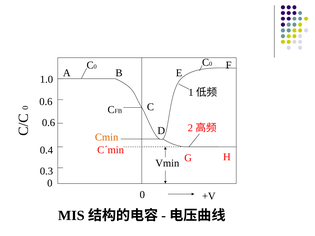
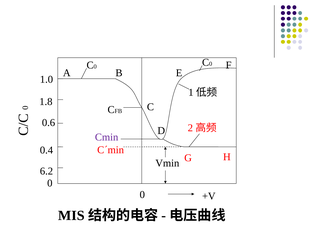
0.6: 0.6 -> 1.8 (46, 102)
Cmin colour: orange -> purple (107, 137)
0.3: 0.3 -> 6.2 (46, 171)
